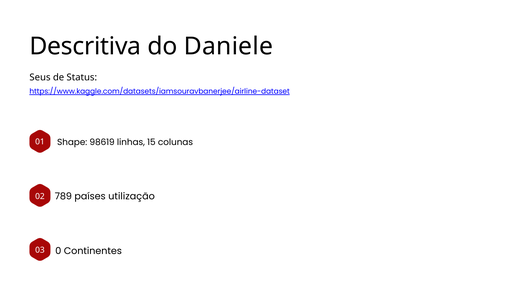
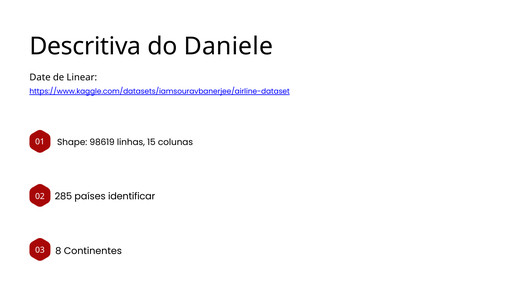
Seus: Seus -> Date (40, 77)
Status: Status -> Linear (82, 77)
789: 789 -> 285 (63, 196)
utilização: utilização -> identificar (132, 196)
0: 0 -> 8 (58, 251)
